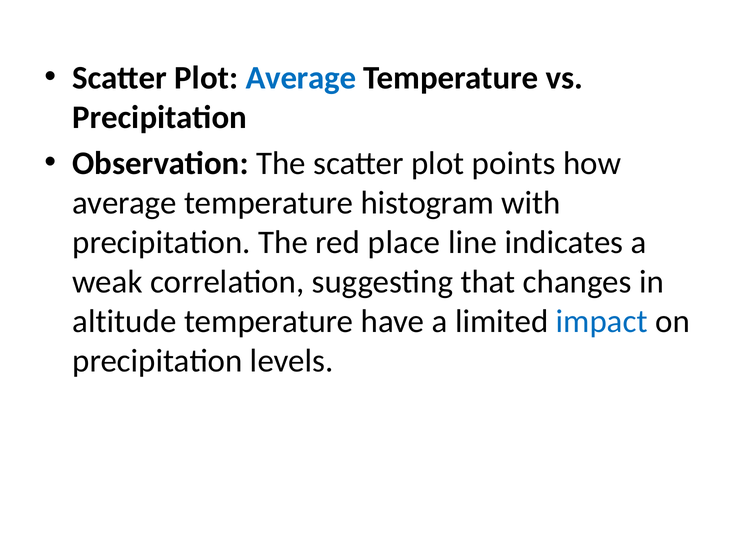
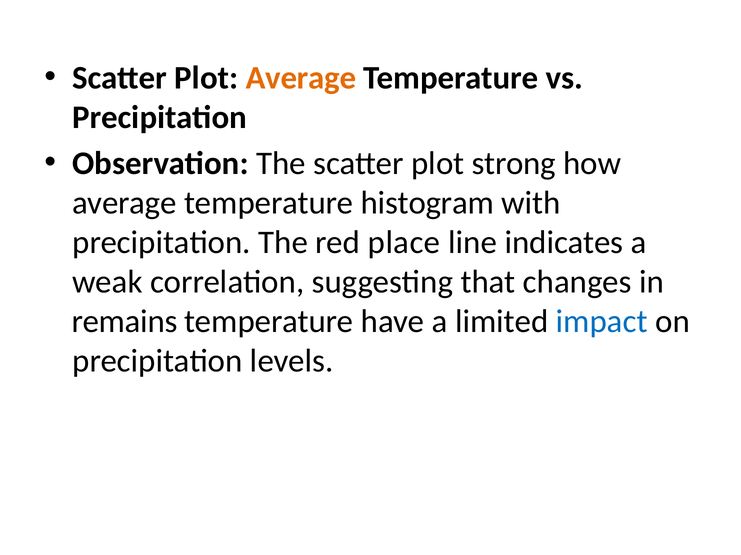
Average colour: blue -> orange (301, 78)
points: points -> strong (514, 164)
altitude: altitude -> remains (125, 322)
